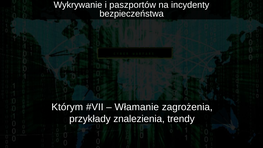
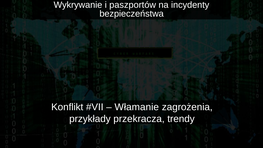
Którym: Którym -> Konflikt (67, 107)
znalezienia: znalezienia -> przekracza (139, 119)
